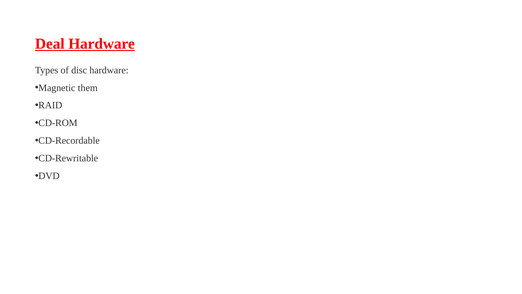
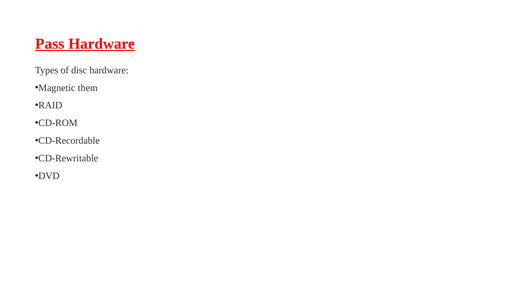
Deal: Deal -> Pass (50, 44)
